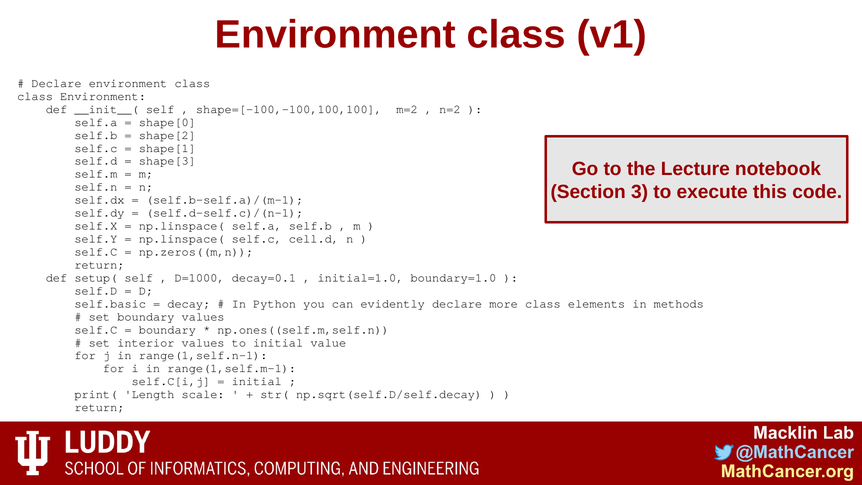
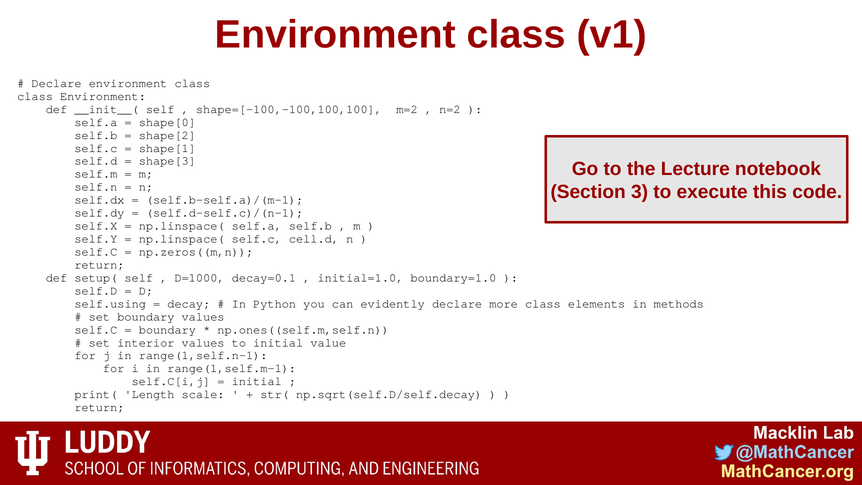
self.basic: self.basic -> self.using (110, 304)
